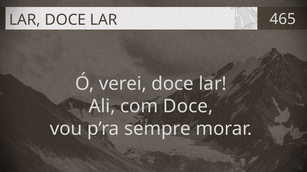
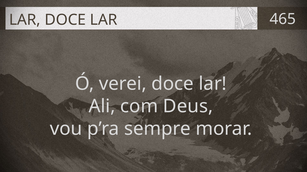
com Doce: Doce -> Deus (188, 107)
